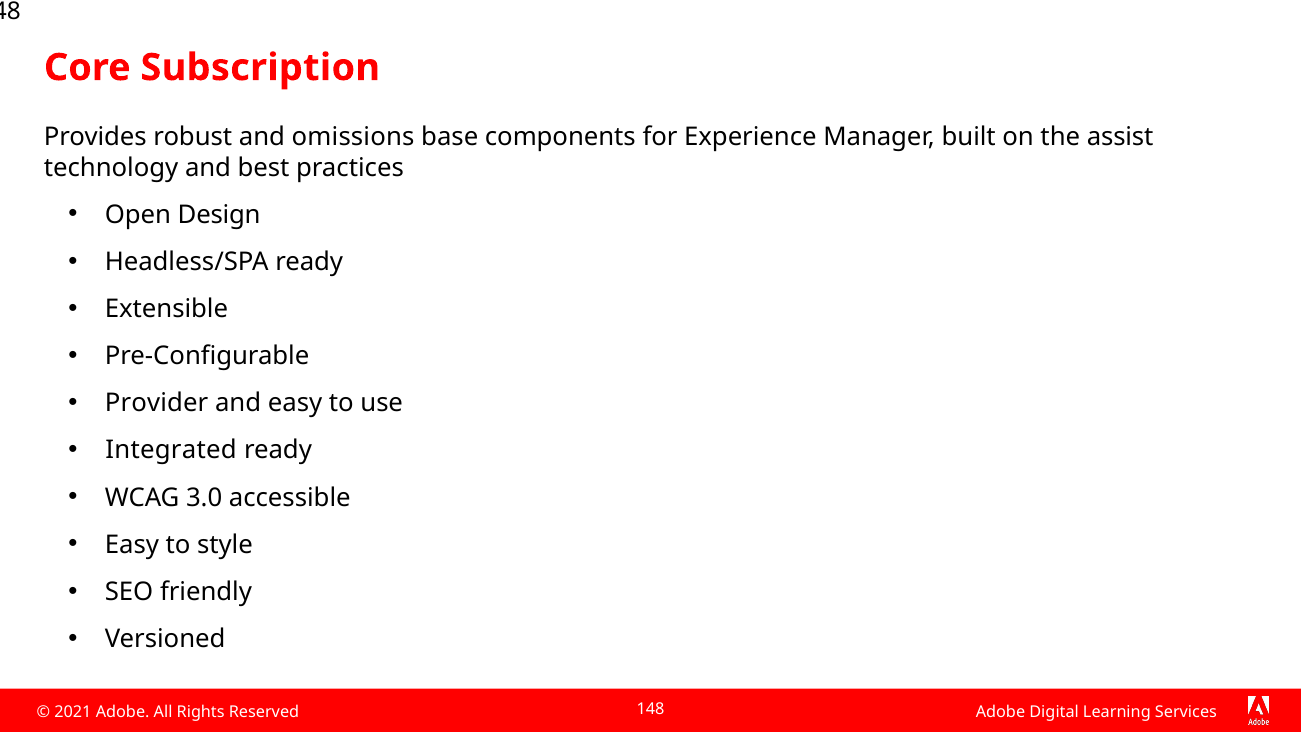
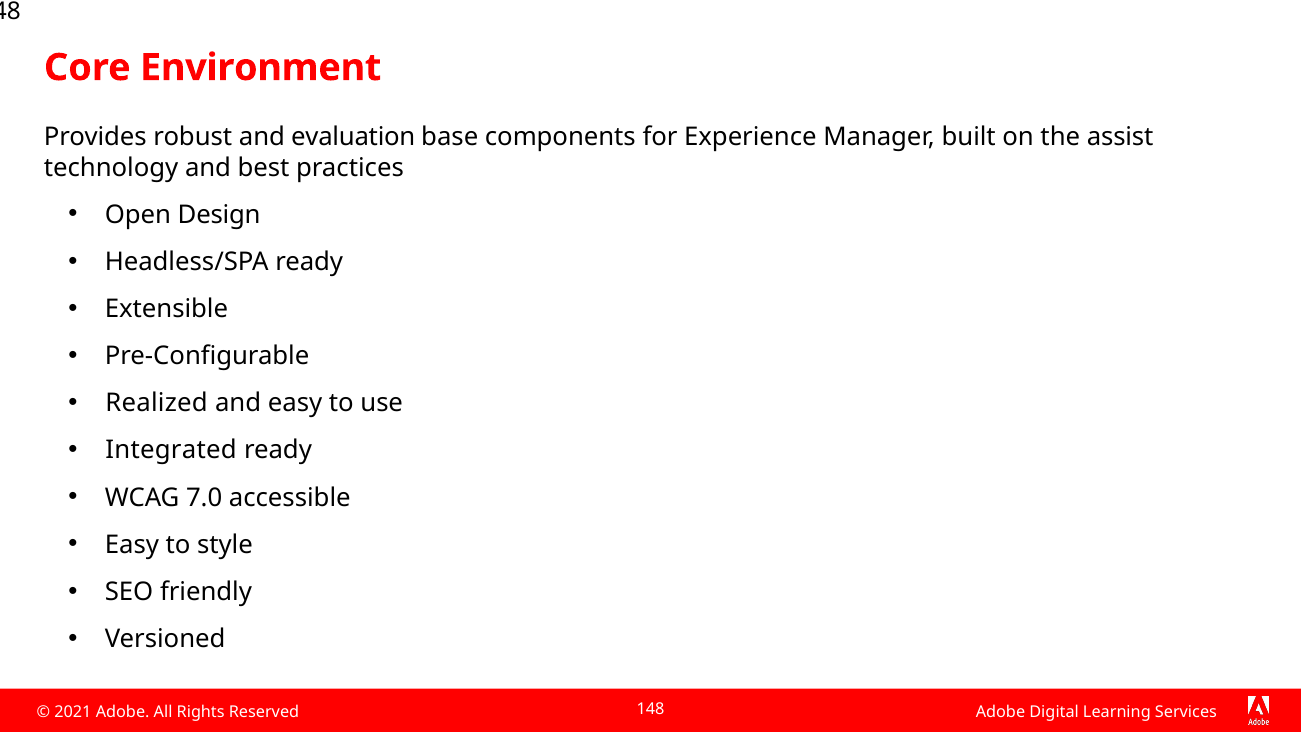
Subscription: Subscription -> Environment (261, 68)
omissions: omissions -> evaluation (353, 137)
Provider: Provider -> Realized (157, 403)
3.0: 3.0 -> 7.0 (204, 498)
